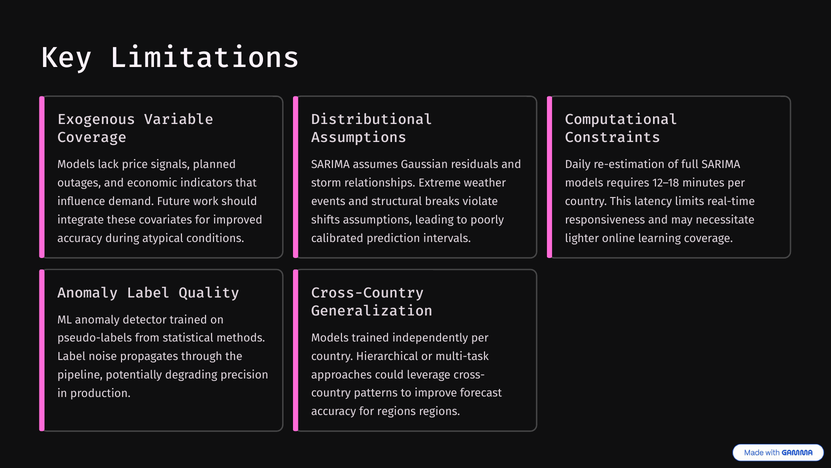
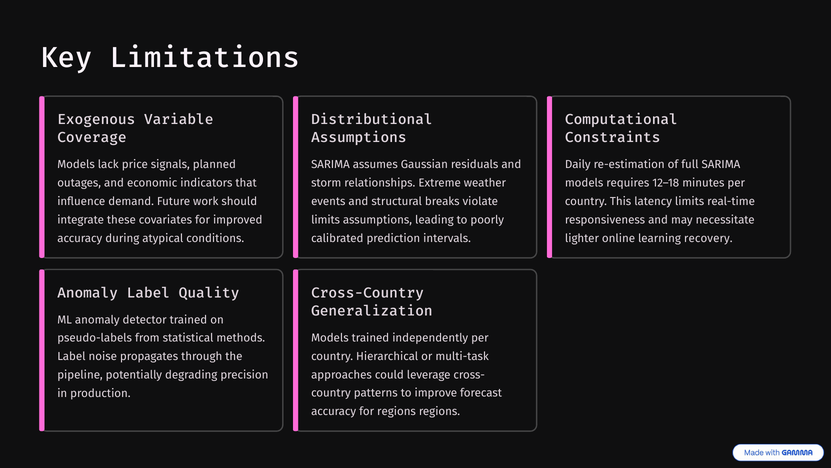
shifts: shifts -> limits (326, 220)
learning coverage: coverage -> recovery (708, 238)
